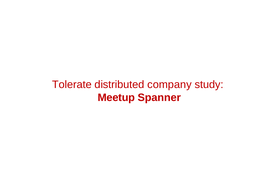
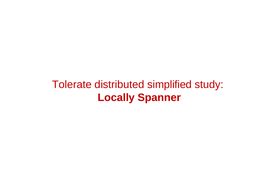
company: company -> simplified (170, 85)
Meetup: Meetup -> Locally (116, 98)
